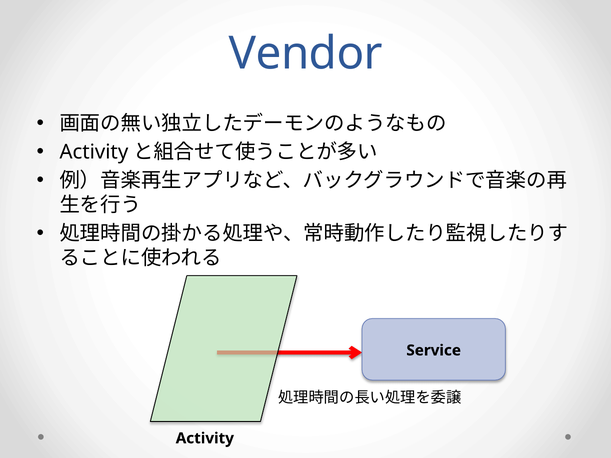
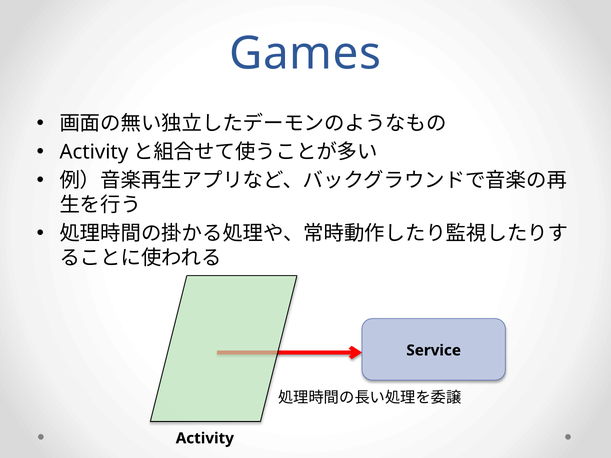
Vendor: Vendor -> Games (305, 54)
